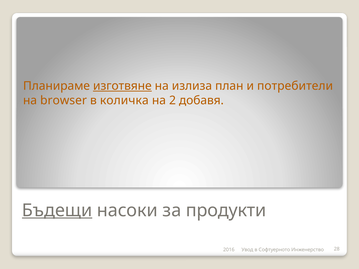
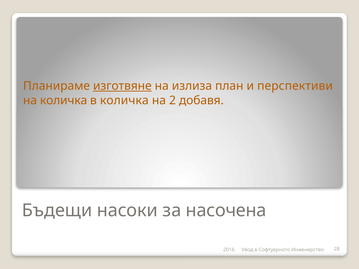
потребители: потребители -> перспективи (295, 86)
на browser: browser -> количка (64, 100)
Бъдещи underline: present -> none (57, 211)
продукти: продукти -> насочена (226, 211)
